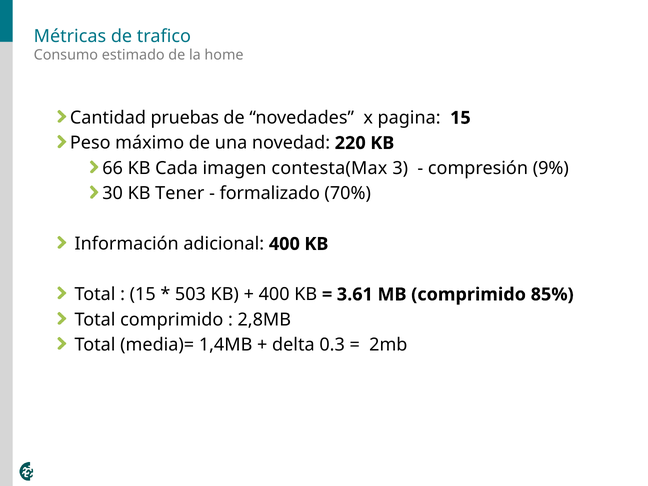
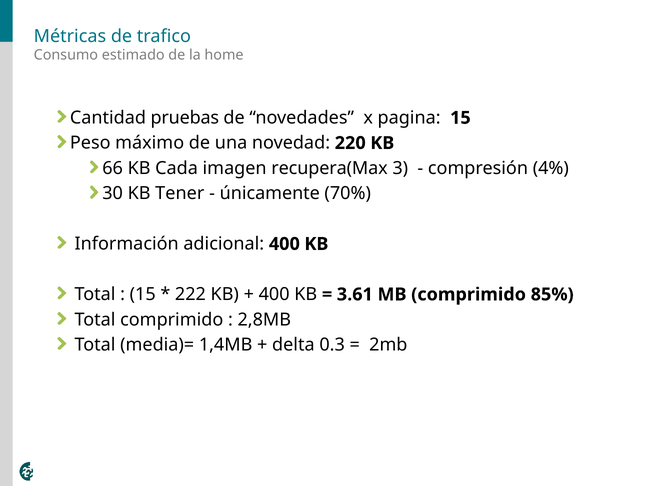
contesta(Max: contesta(Max -> recupera(Max (330, 168)
9%: 9% -> 4% (551, 168)
formalizado: formalizado -> únicamente (270, 194)
503: 503 -> 222 (190, 294)
